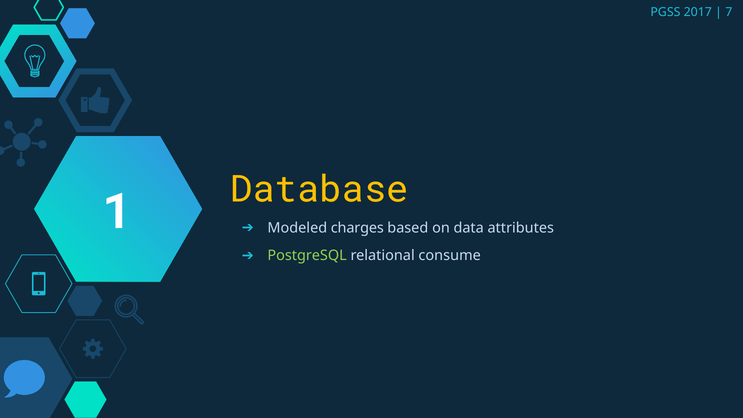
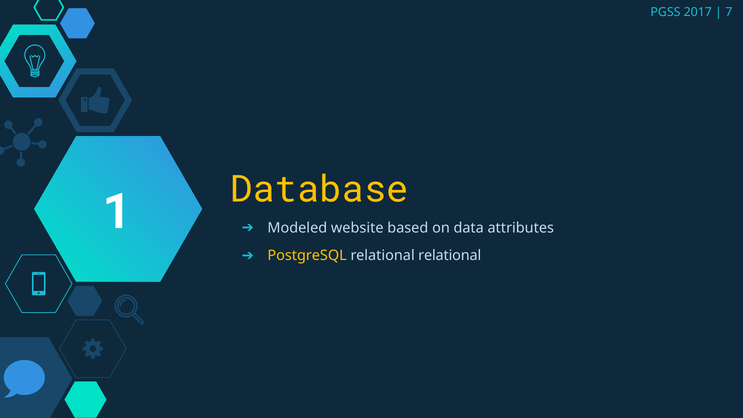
charges: charges -> website (357, 228)
PostgreSQL colour: light green -> yellow (307, 255)
relational consume: consume -> relational (450, 255)
